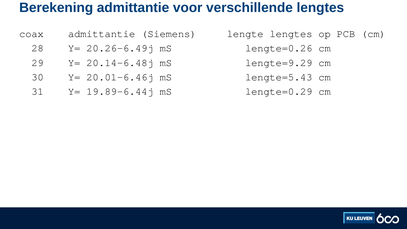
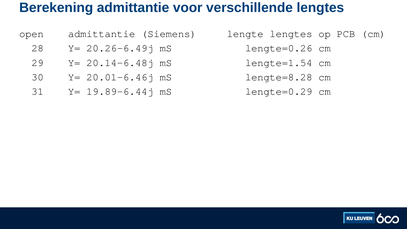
coax: coax -> open (31, 34)
lengte=9.29: lengte=9.29 -> lengte=1.54 (279, 63)
lengte=5.43: lengte=5.43 -> lengte=8.28 (279, 77)
